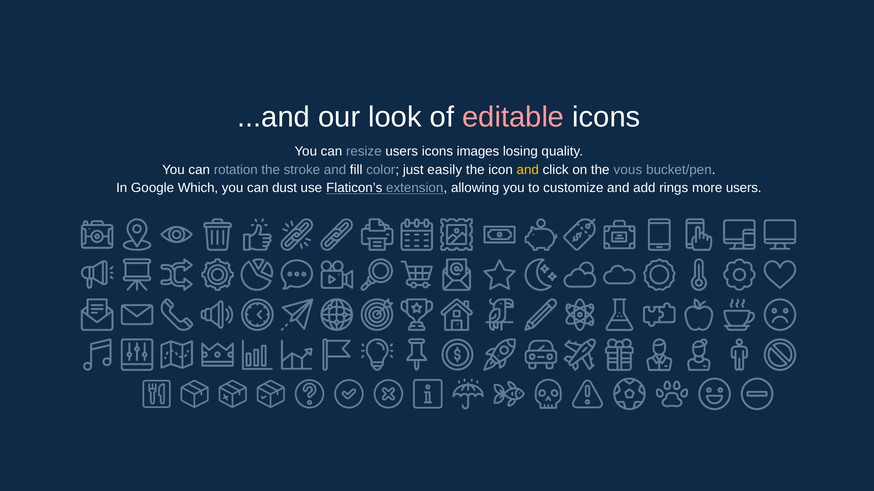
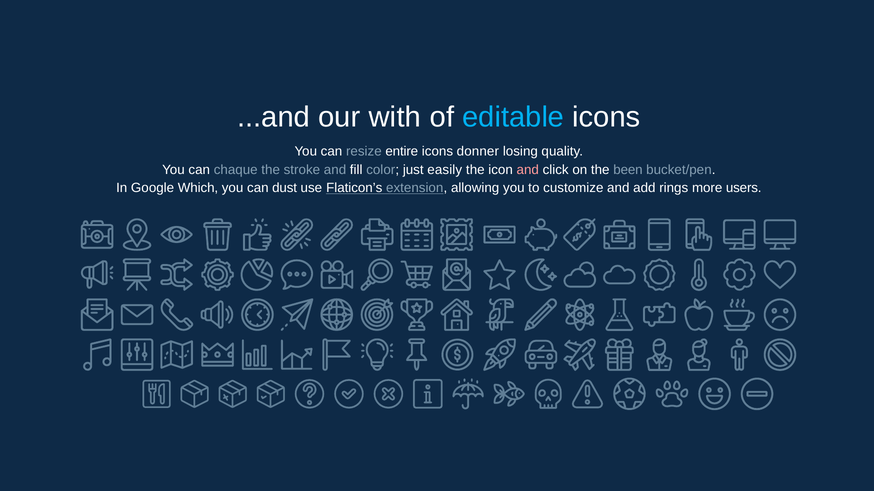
look: look -> with (395, 117)
editable colour: pink -> light blue (513, 117)
resize users: users -> entire (402, 151)
images: images -> donner (478, 151)
rotation: rotation -> chaque (236, 170)
and colour: yellow -> pink (528, 170)
vous: vous -> been (628, 170)
